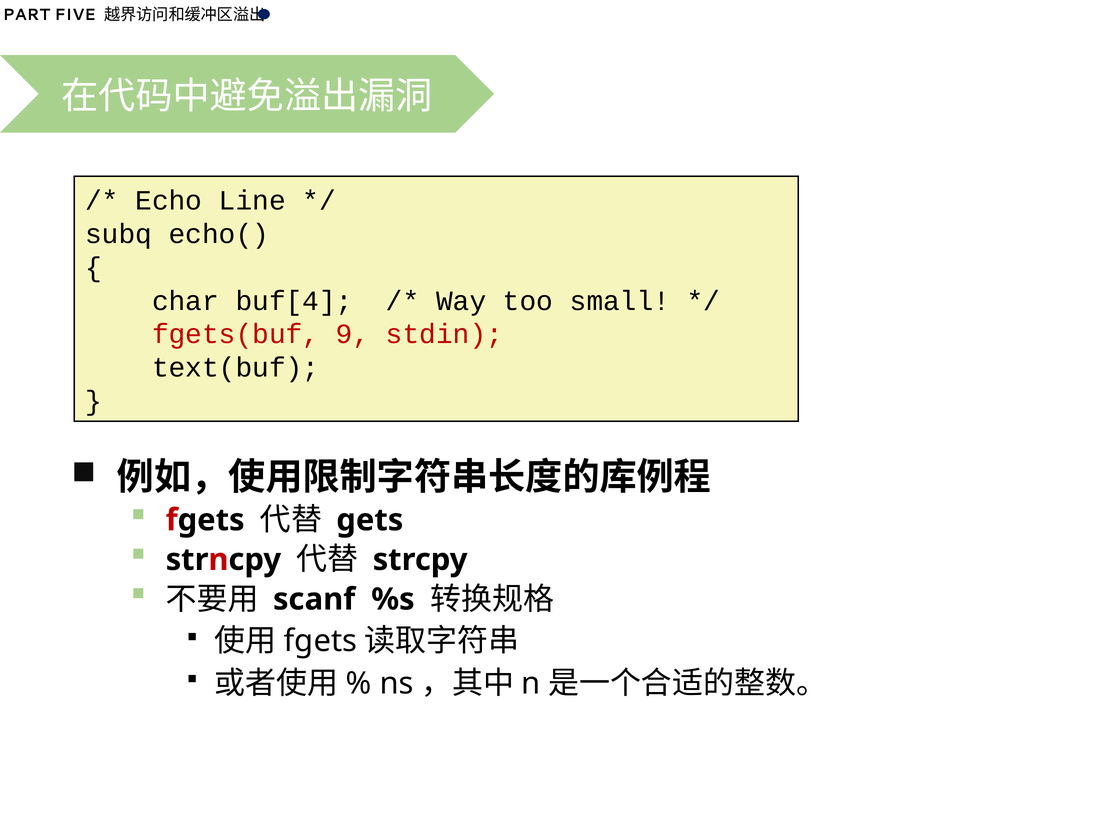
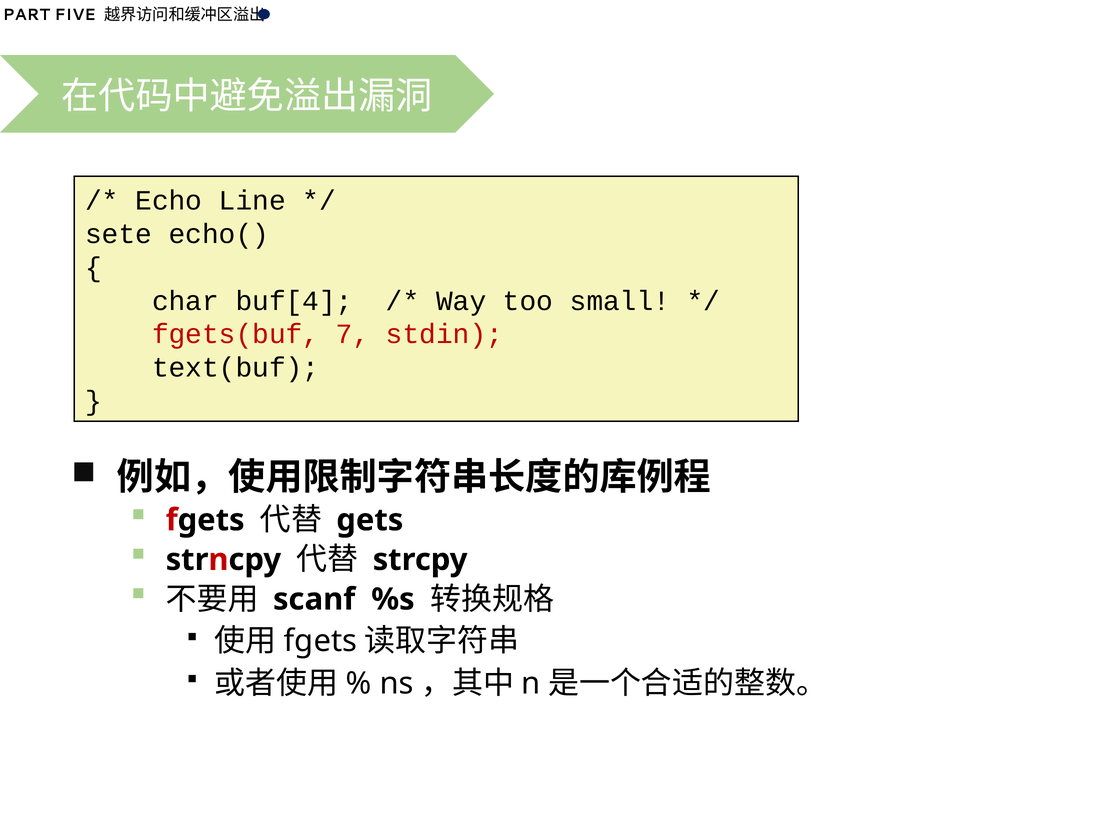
subq: subq -> sete (119, 234)
9: 9 -> 7 (353, 334)
